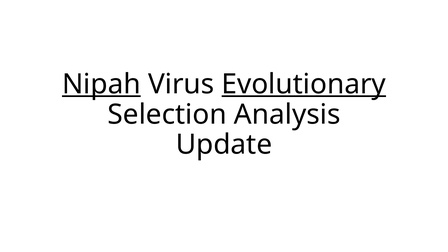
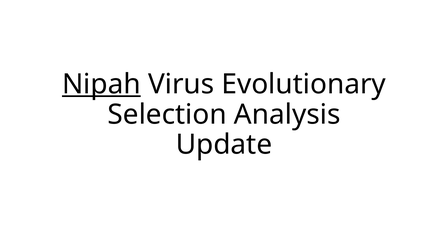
Evolutionary underline: present -> none (304, 84)
